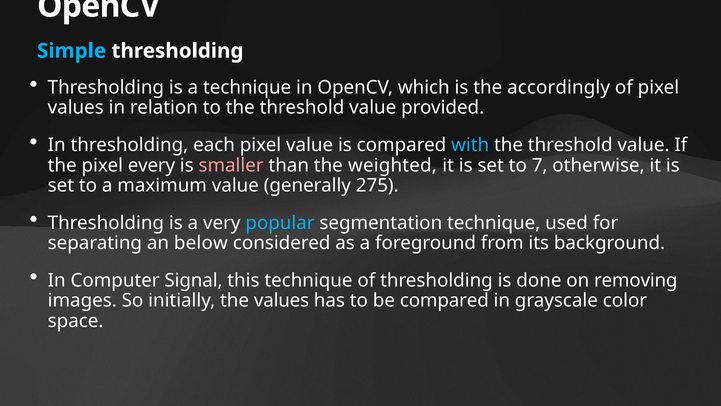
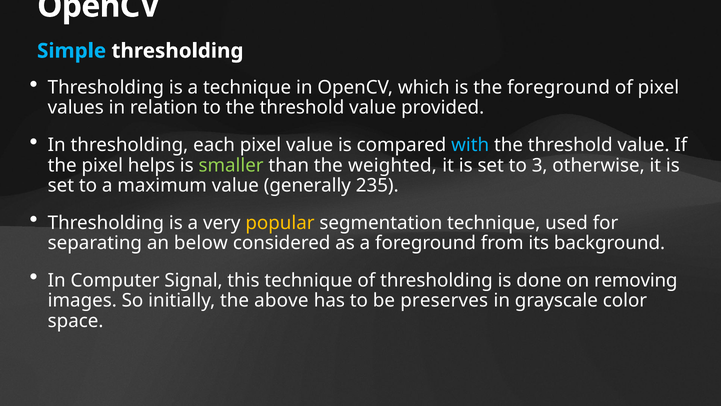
the accordingly: accordingly -> foreground (559, 87)
every: every -> helps (151, 165)
smaller colour: pink -> light green (231, 165)
7: 7 -> 3 (540, 165)
275: 275 -> 235 (377, 185)
popular colour: light blue -> yellow (280, 223)
the values: values -> above (281, 300)
be compared: compared -> preserves (444, 300)
